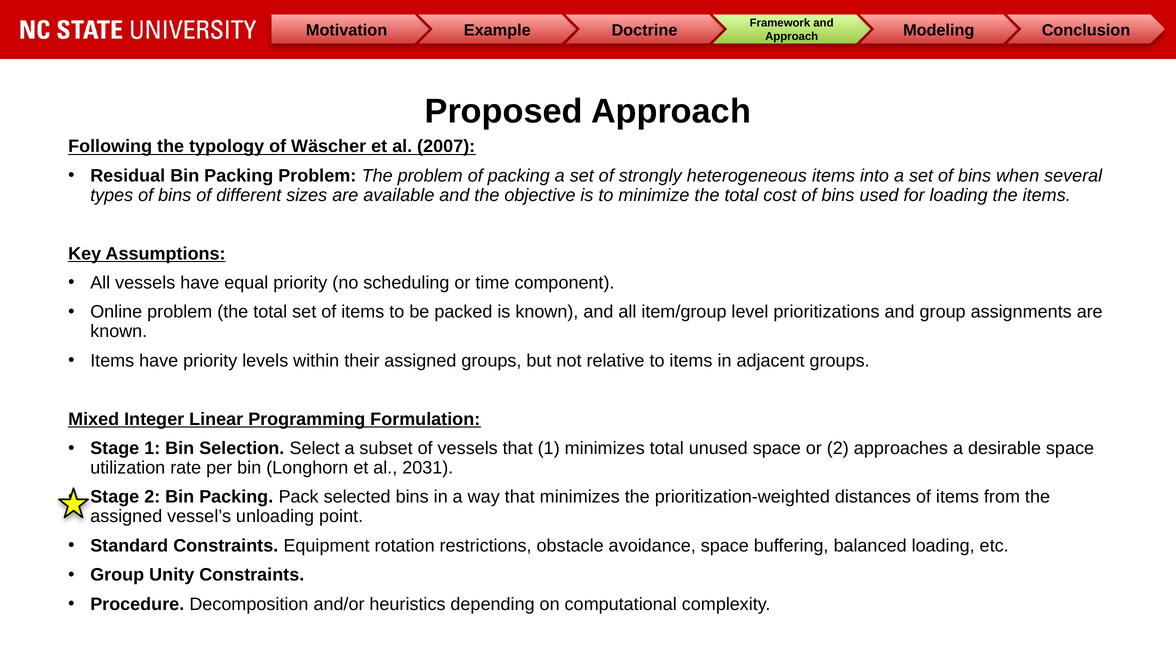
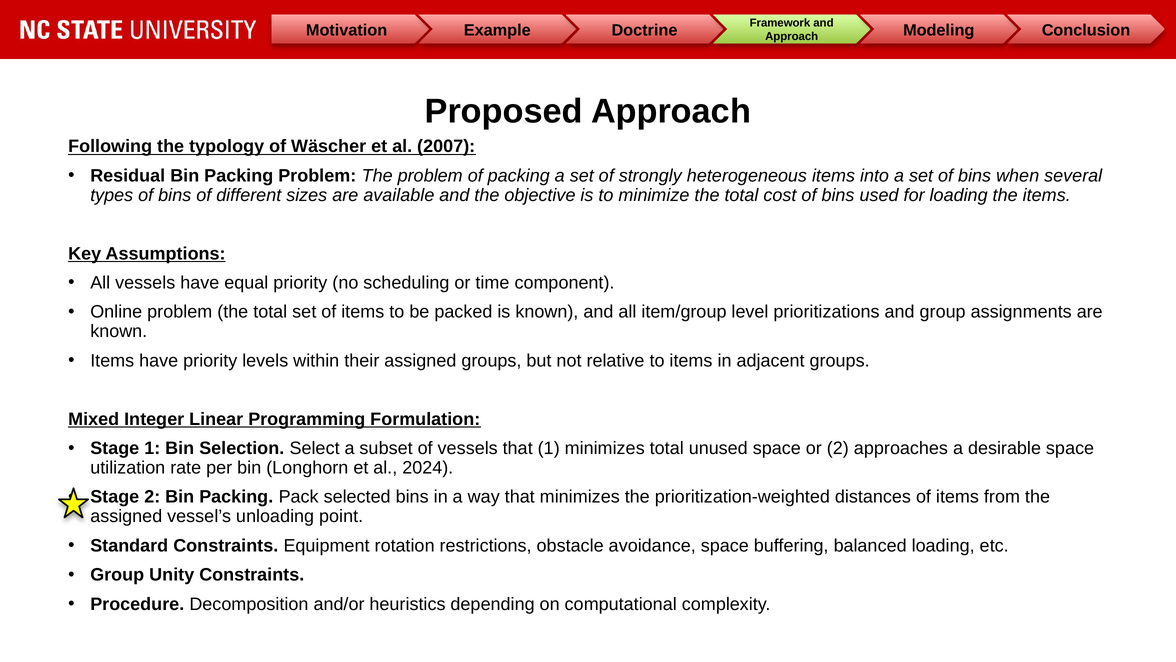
2031: 2031 -> 2024 (428, 467)
